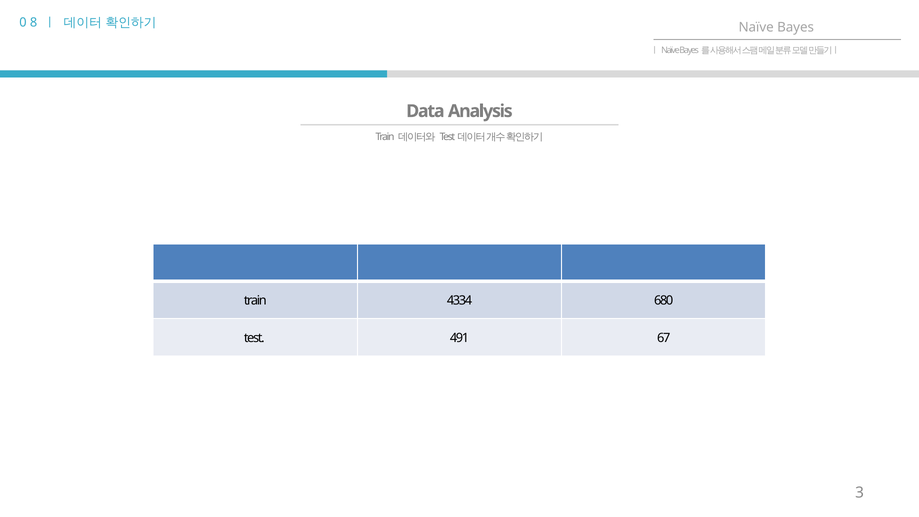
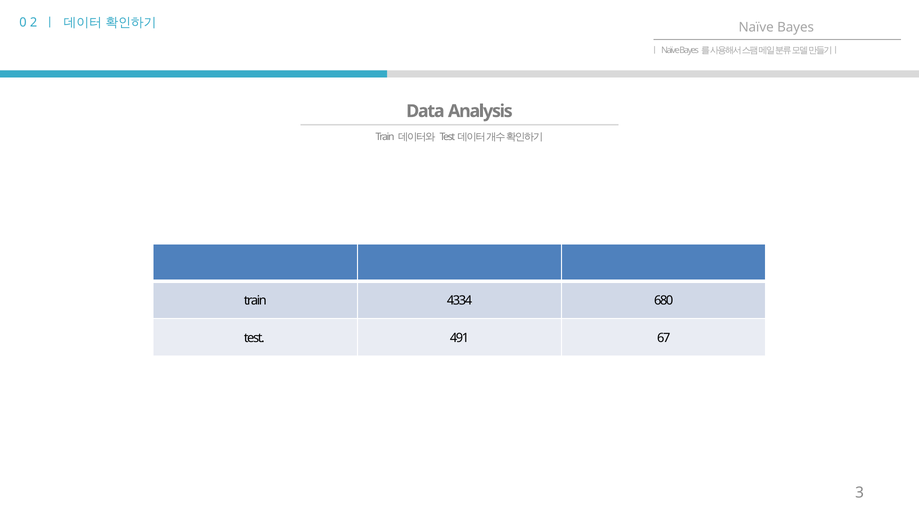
8: 8 -> 2 (34, 22)
